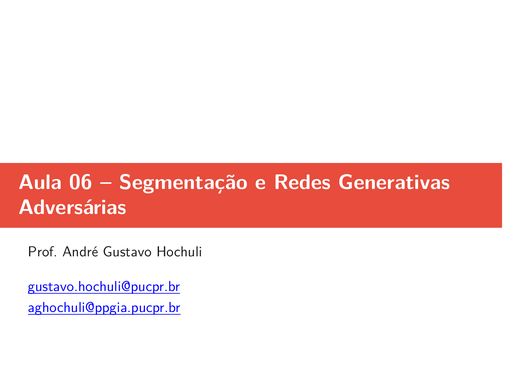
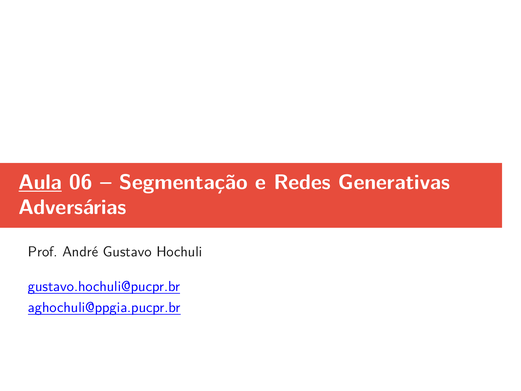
Aula underline: none -> present (40, 182)
